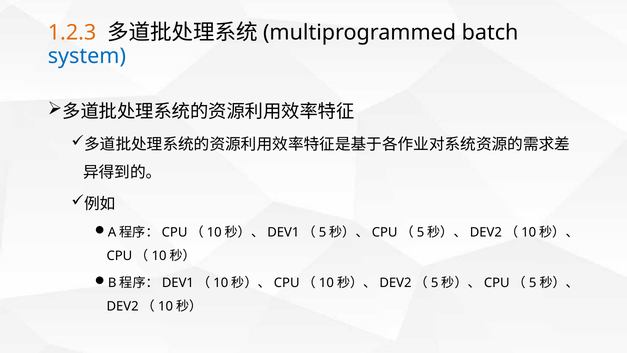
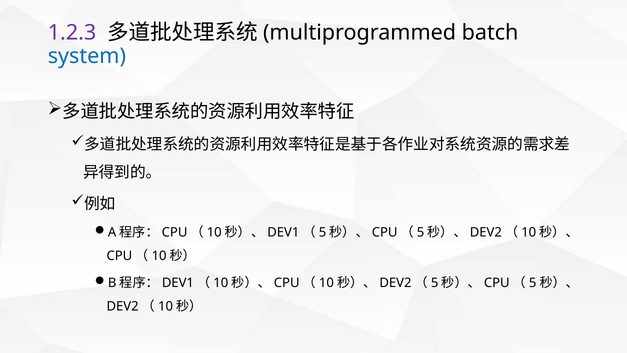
1.2.3 colour: orange -> purple (72, 33)
